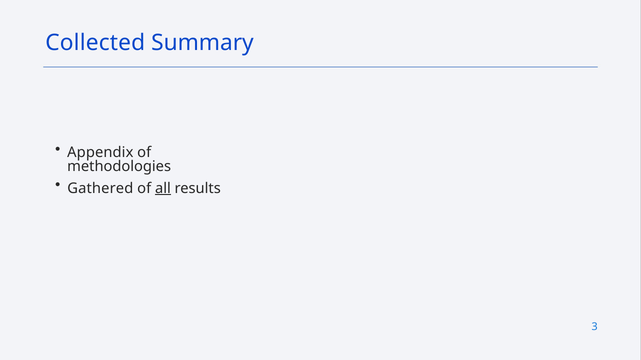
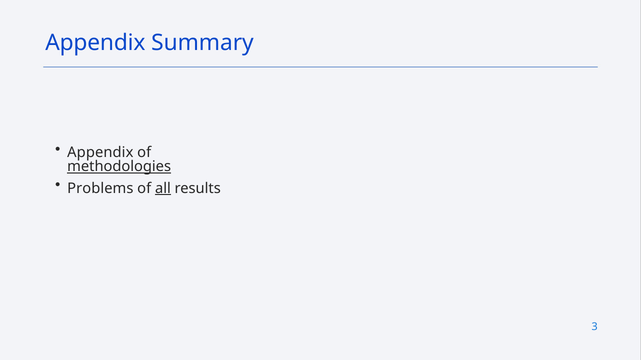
Collected: Collected -> Appendix (95, 43)
methodologies underline: none -> present (119, 167)
Gathered: Gathered -> Problems (100, 188)
